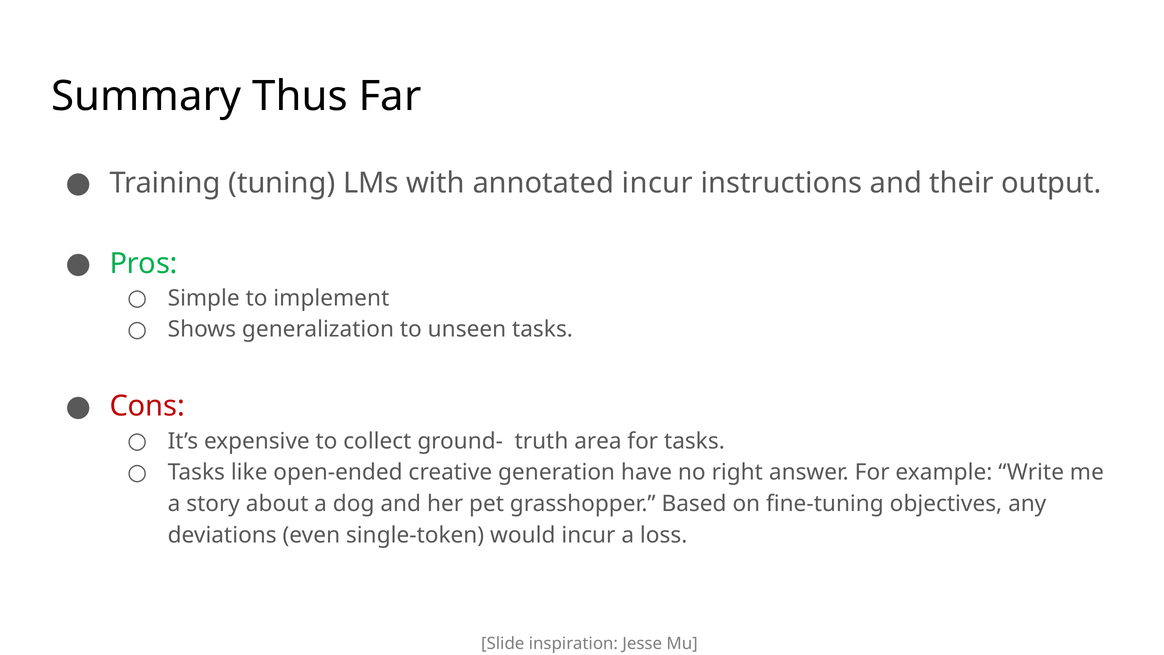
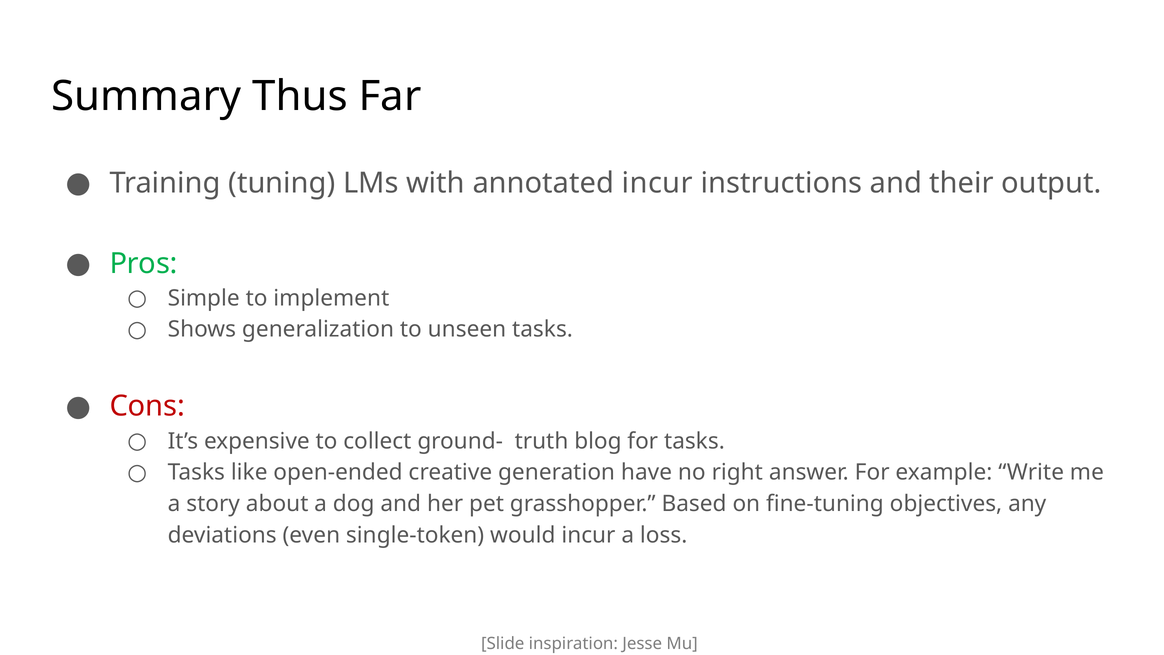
area: area -> blog (598, 441)
